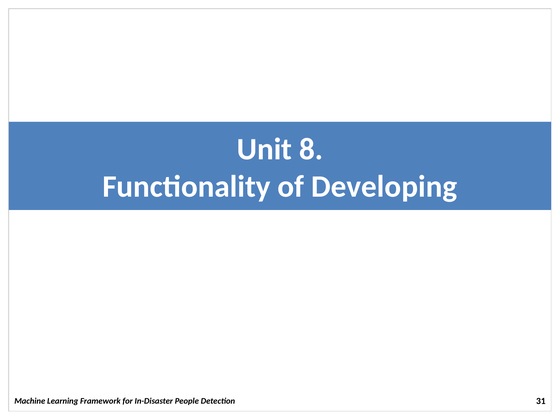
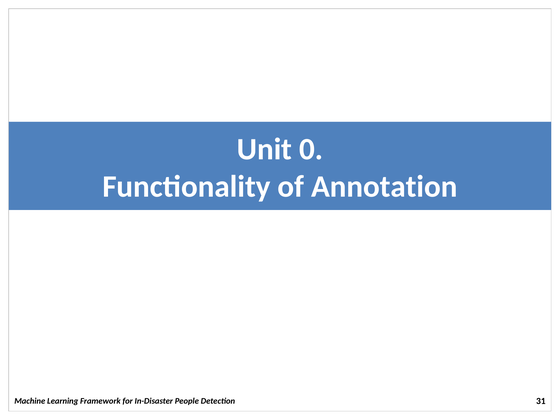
8: 8 -> 0 (311, 149)
Developing: Developing -> Annotation (384, 187)
